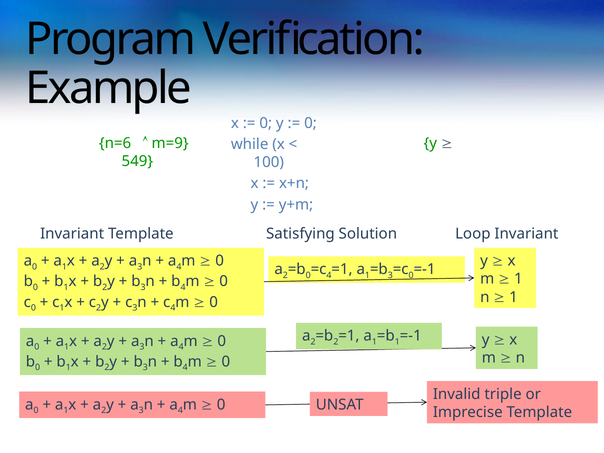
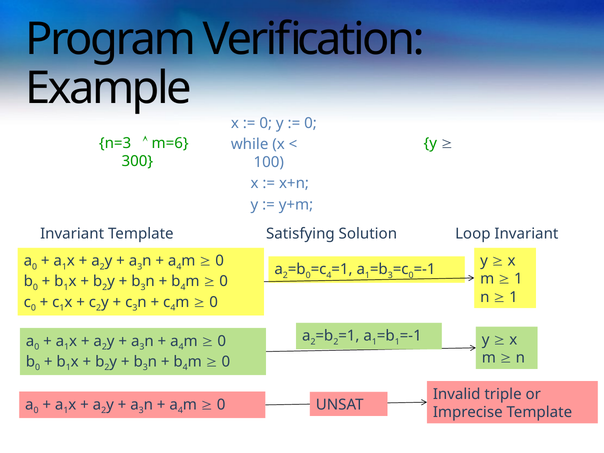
n=6: n=6 -> n=3 (115, 143)
m=9: m=9 -> m=6 (170, 143)
549: 549 -> 300 (137, 161)
